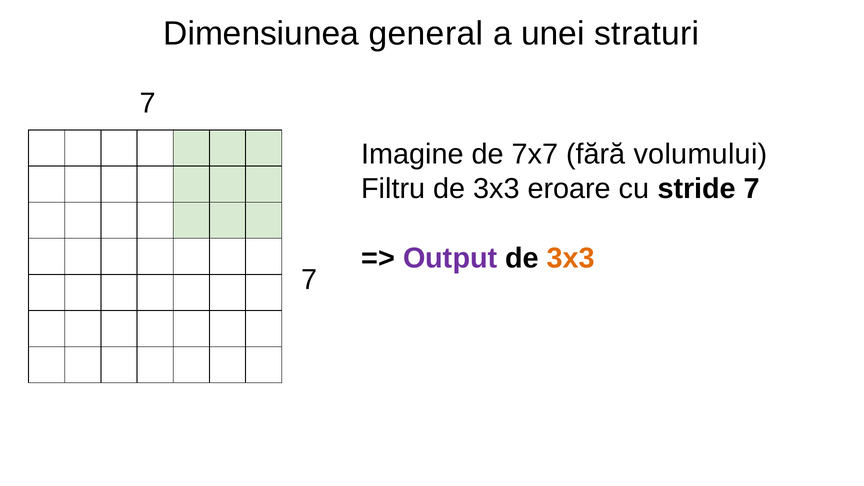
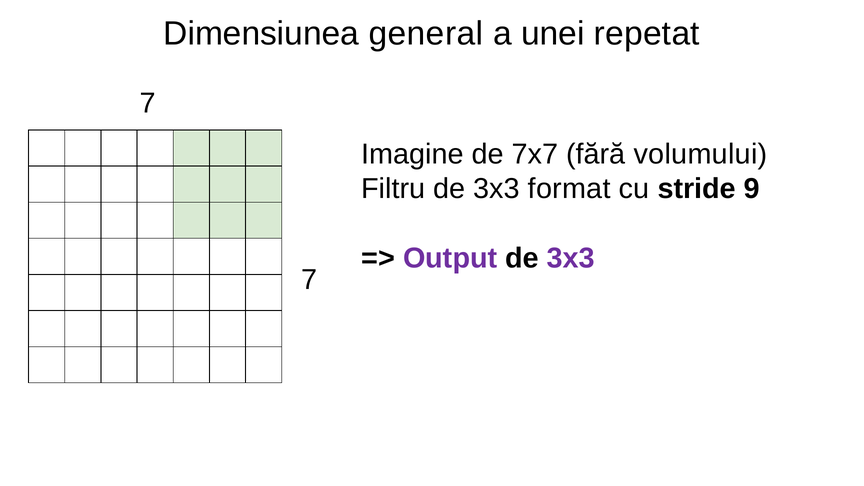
straturi: straturi -> repetat (647, 34)
eroare: eroare -> format (569, 189)
stride 7: 7 -> 9 (752, 189)
3x3 colour: orange -> purple (571, 258)
